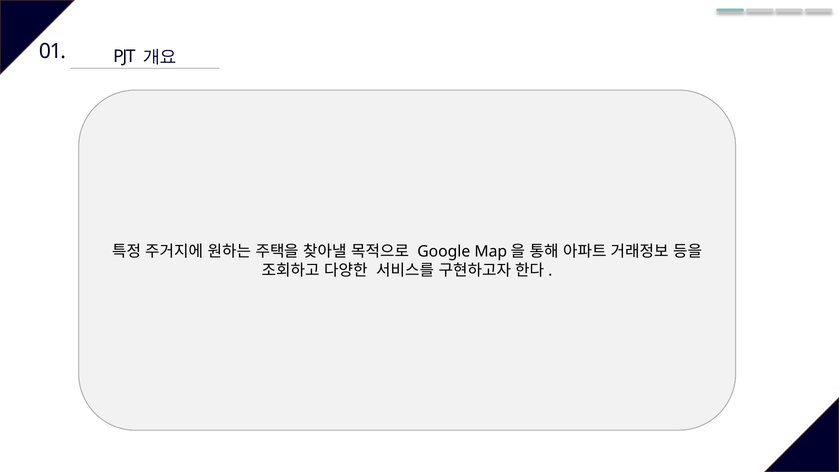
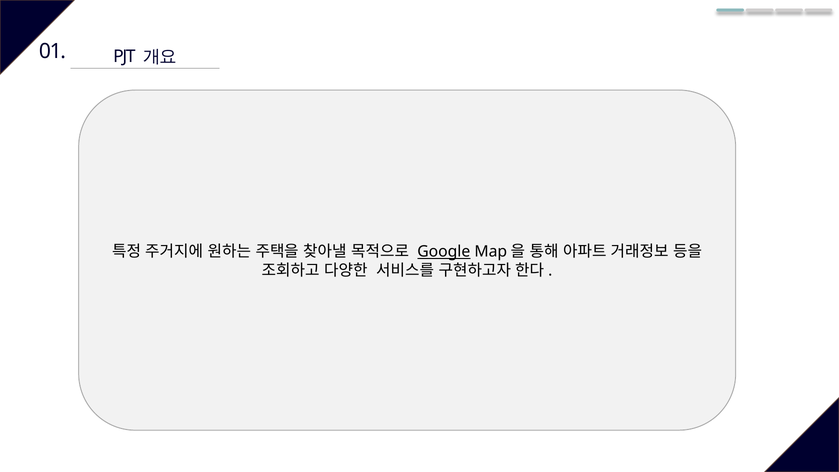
Google underline: none -> present (444, 252)
